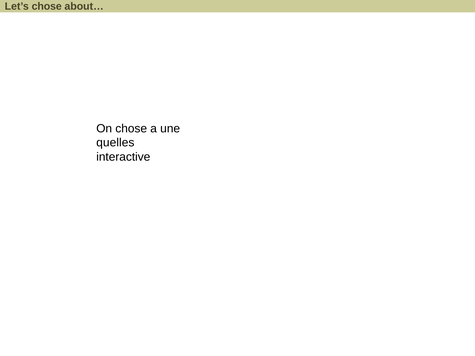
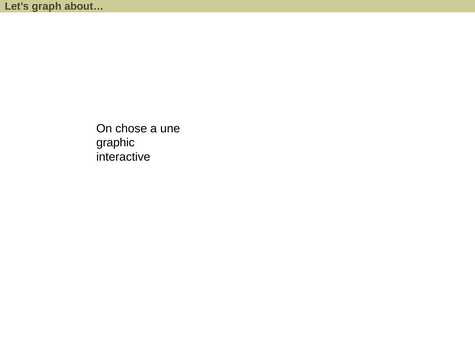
Let’s chose: chose -> graph (47, 6)
quelles: quelles -> graphic (115, 143)
